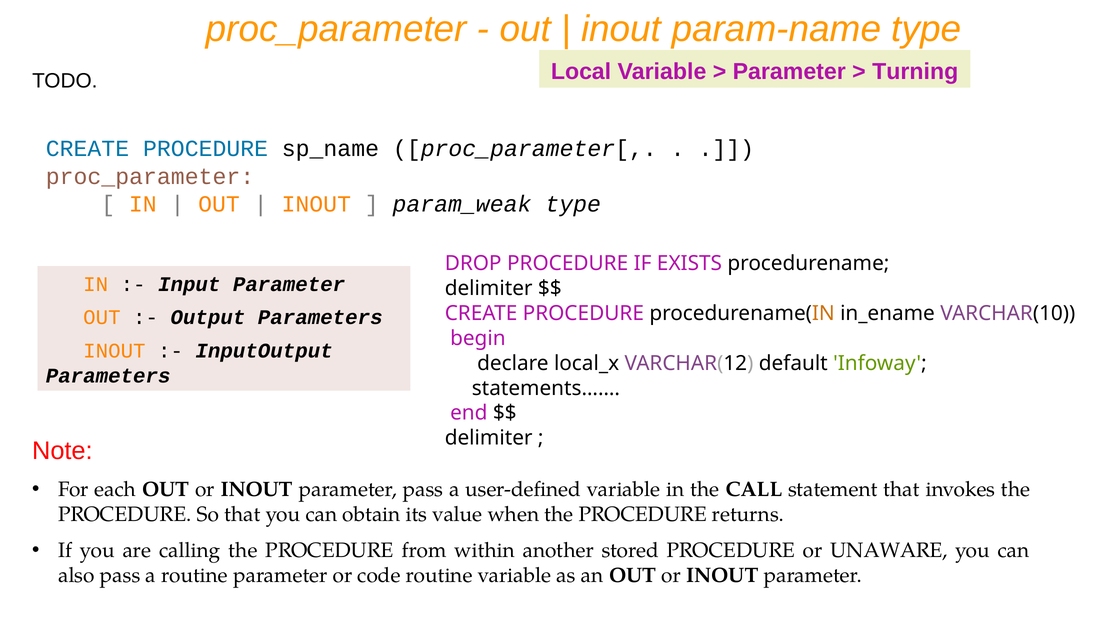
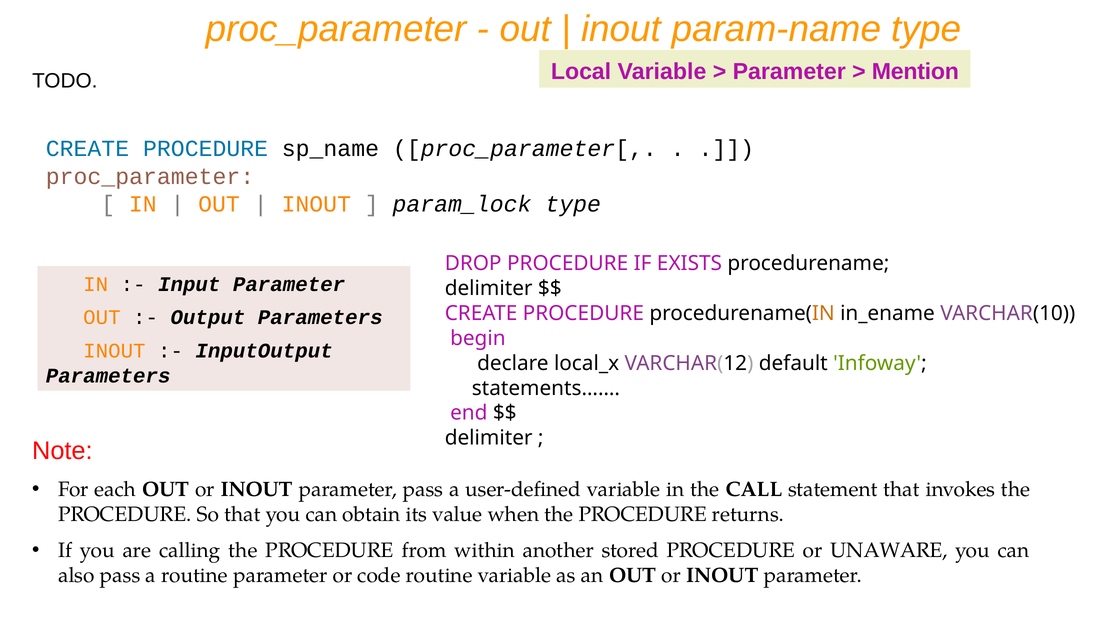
Turning: Turning -> Mention (915, 71)
param_weak: param_weak -> param_lock (462, 204)
